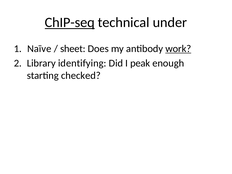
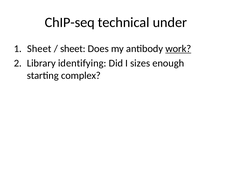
ChIP-seq underline: present -> none (70, 22)
Naïve: Naïve -> Sheet (39, 49)
peak: peak -> sizes (140, 63)
checked: checked -> complex (81, 75)
